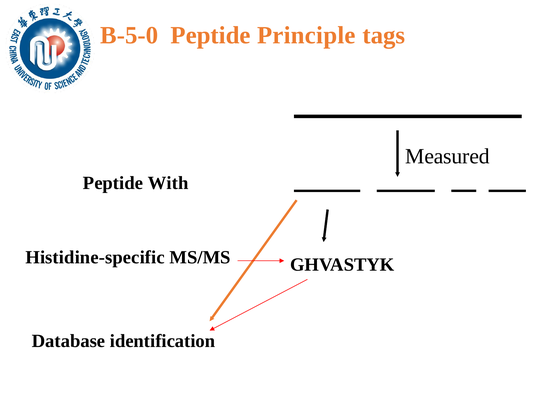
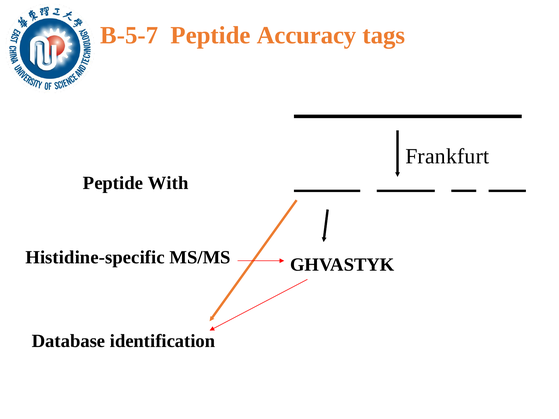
B-5-0: B-5-0 -> B-5-7 (129, 35)
Principle: Principle -> Accuracy (307, 35)
Measured: Measured -> Frankfurt (447, 156)
